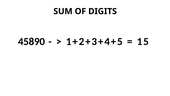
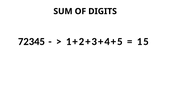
45890: 45890 -> 72345 (32, 41)
